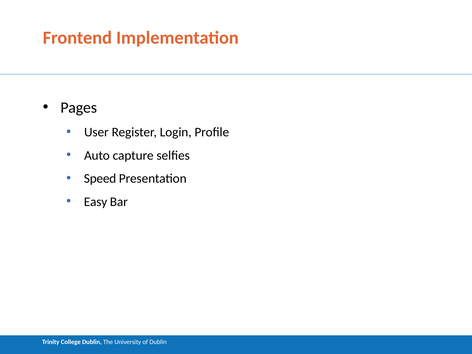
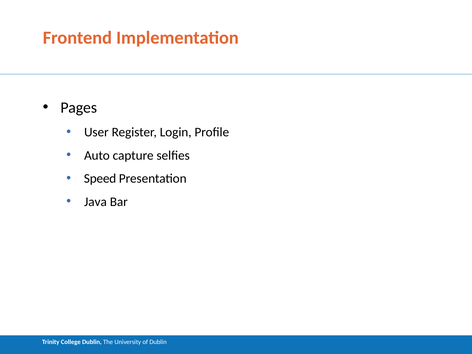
Easy: Easy -> Java (95, 202)
